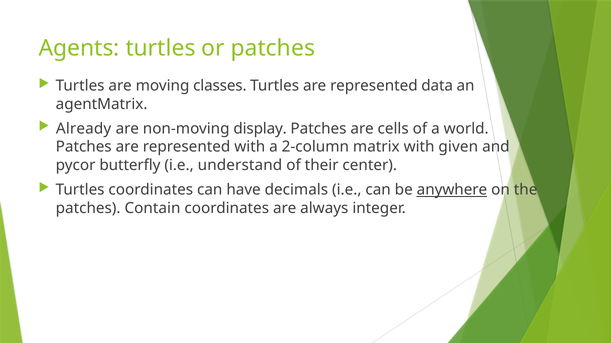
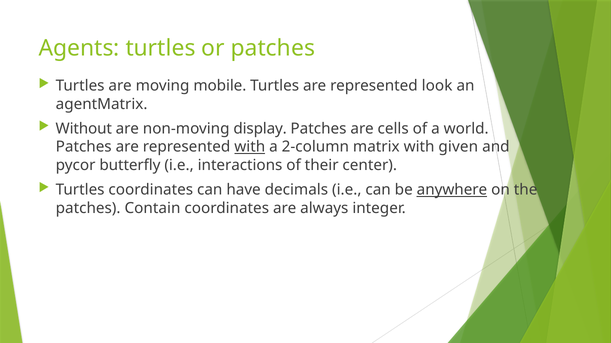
classes: classes -> mobile (220, 86)
data: data -> look (437, 86)
Already: Already -> Without (84, 129)
with underline: none -> present (250, 147)
understand: understand -> interactions (240, 166)
